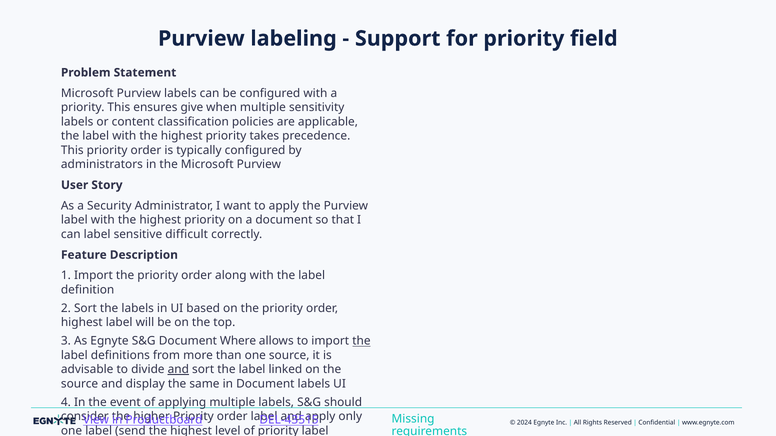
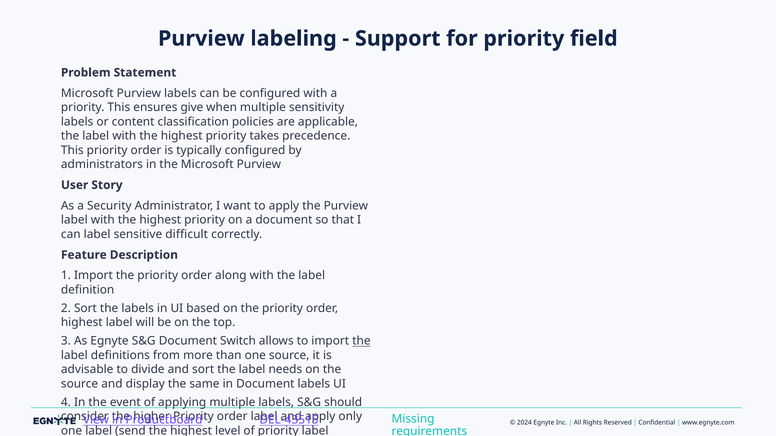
Where: Where -> Switch (238, 341)
and underline: present -> none (178, 370)
linked: linked -> needs (285, 370)
